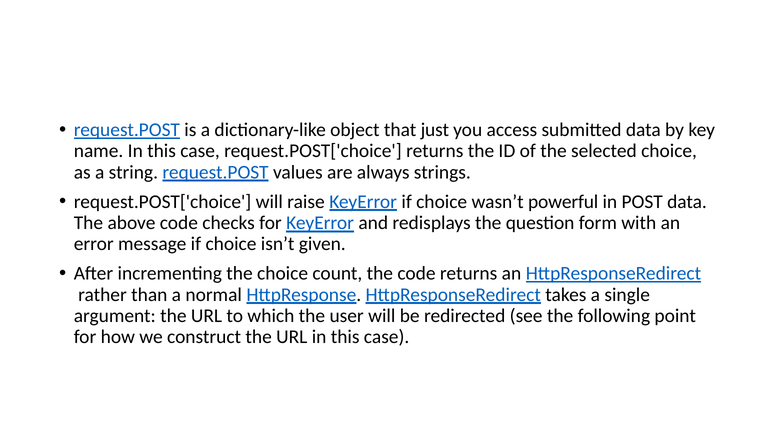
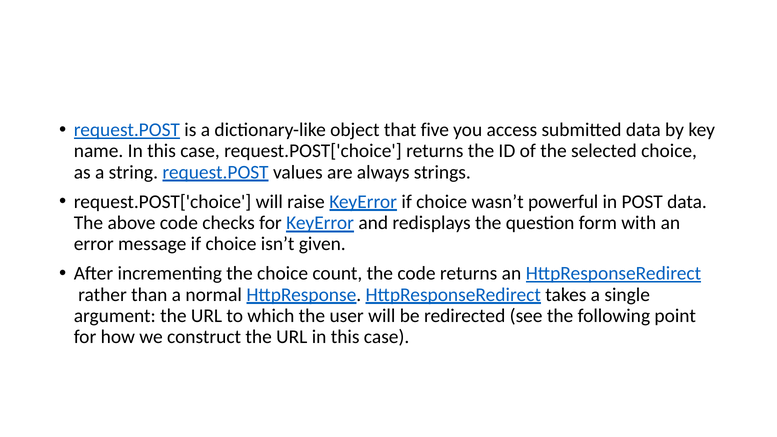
just: just -> five (435, 130)
